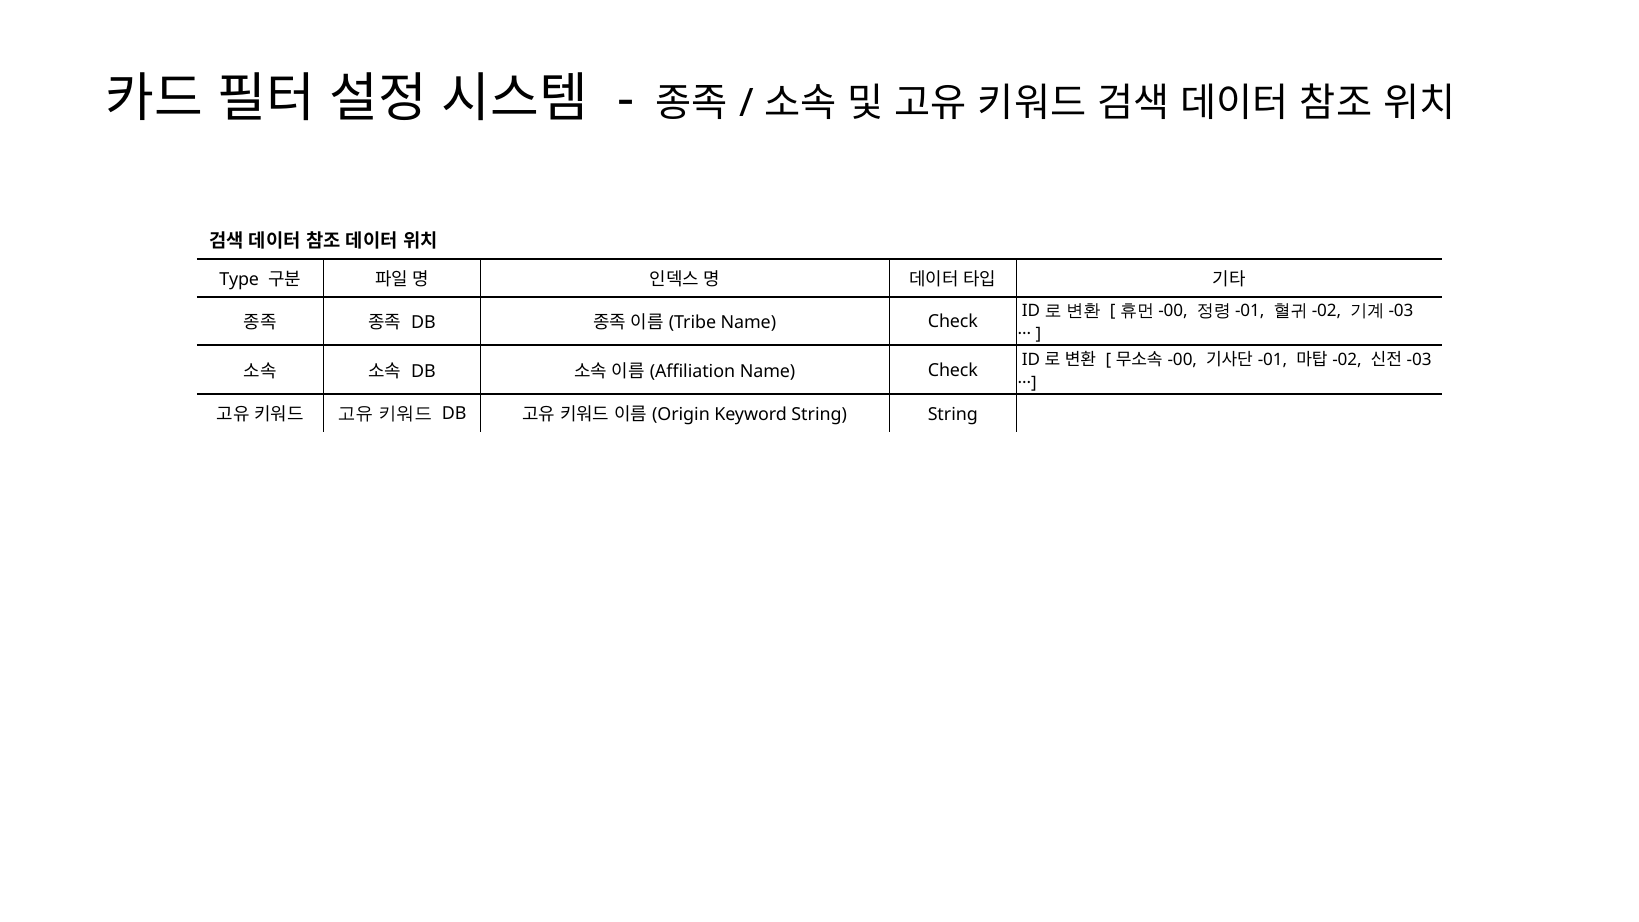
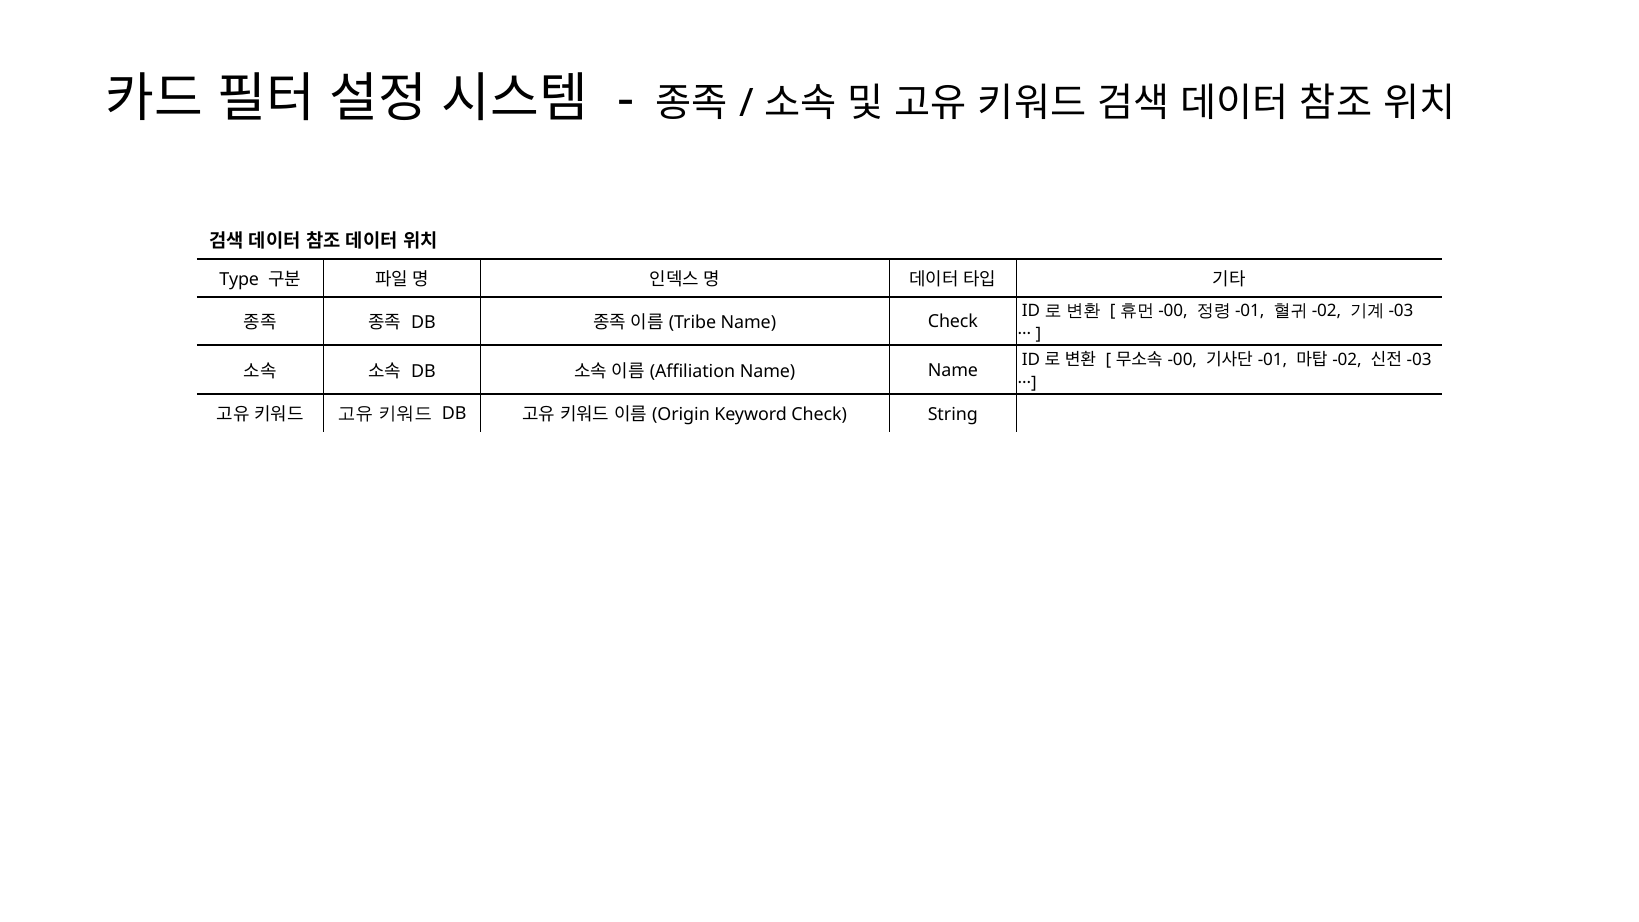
Check: Check -> Name (953, 370)
Keyword String: String -> Check (819, 415)
